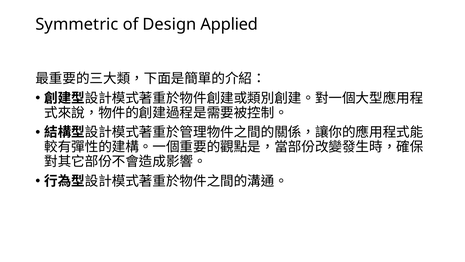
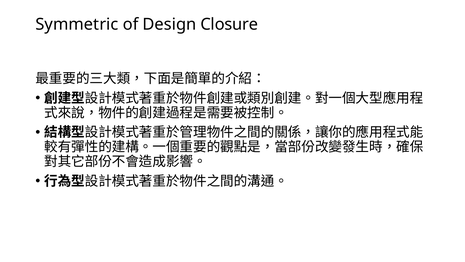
Applied: Applied -> Closure (229, 24)
